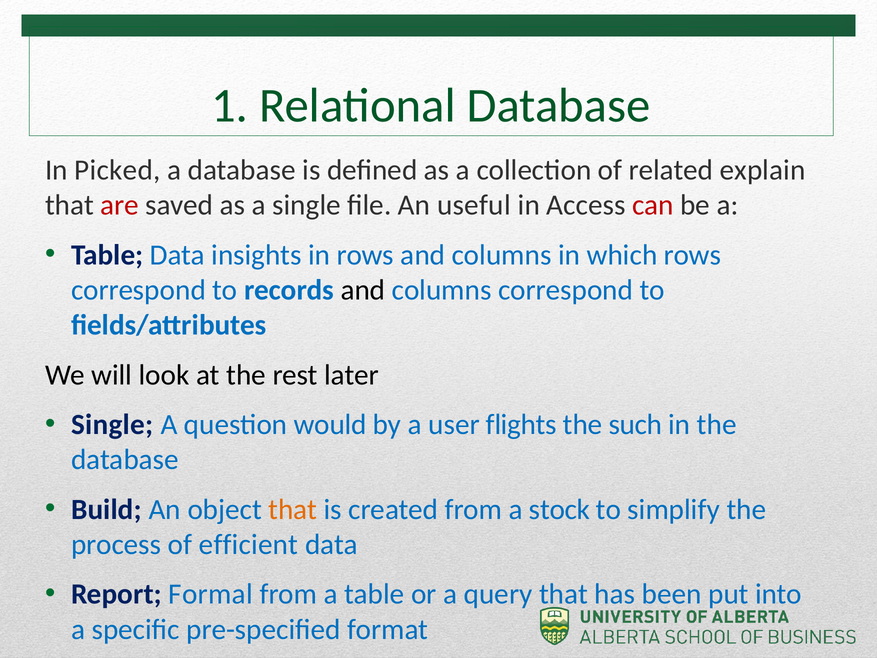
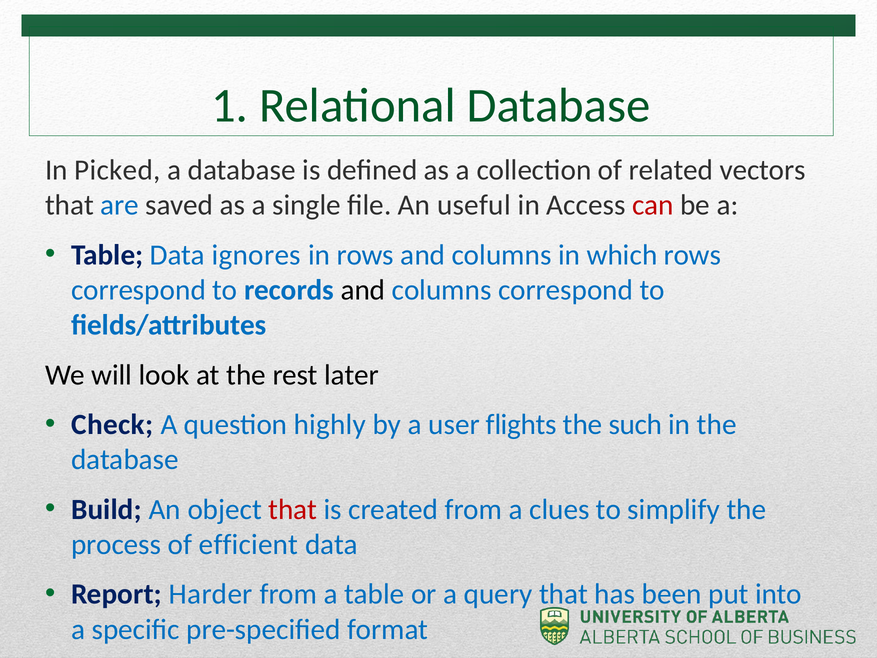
explain: explain -> vectors (763, 170)
are colour: red -> blue (120, 205)
insights: insights -> ignores (256, 255)
Single: Single -> Check (112, 424)
would: would -> highly (330, 424)
that colour: orange -> red (293, 509)
stock: stock -> clues (559, 509)
Formal: Formal -> Harder (211, 594)
